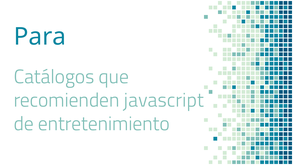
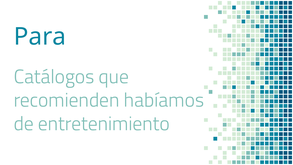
javascript: javascript -> habíamos (164, 100)
